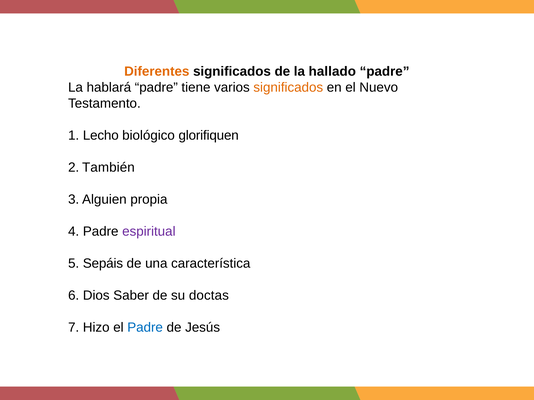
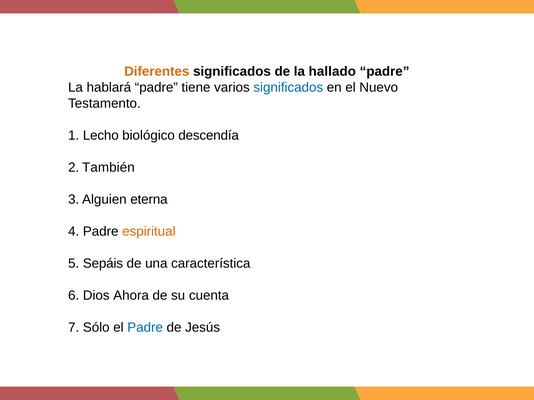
significados colour: orange -> blue (288, 88)
glorifiquen: glorifiquen -> descendía (209, 136)
propia: propia -> eterna (149, 200)
espiritual colour: purple -> orange (149, 232)
Saber: Saber -> Ahora (131, 296)
doctas: doctas -> cuenta (209, 296)
Hizo: Hizo -> Sólo (96, 328)
